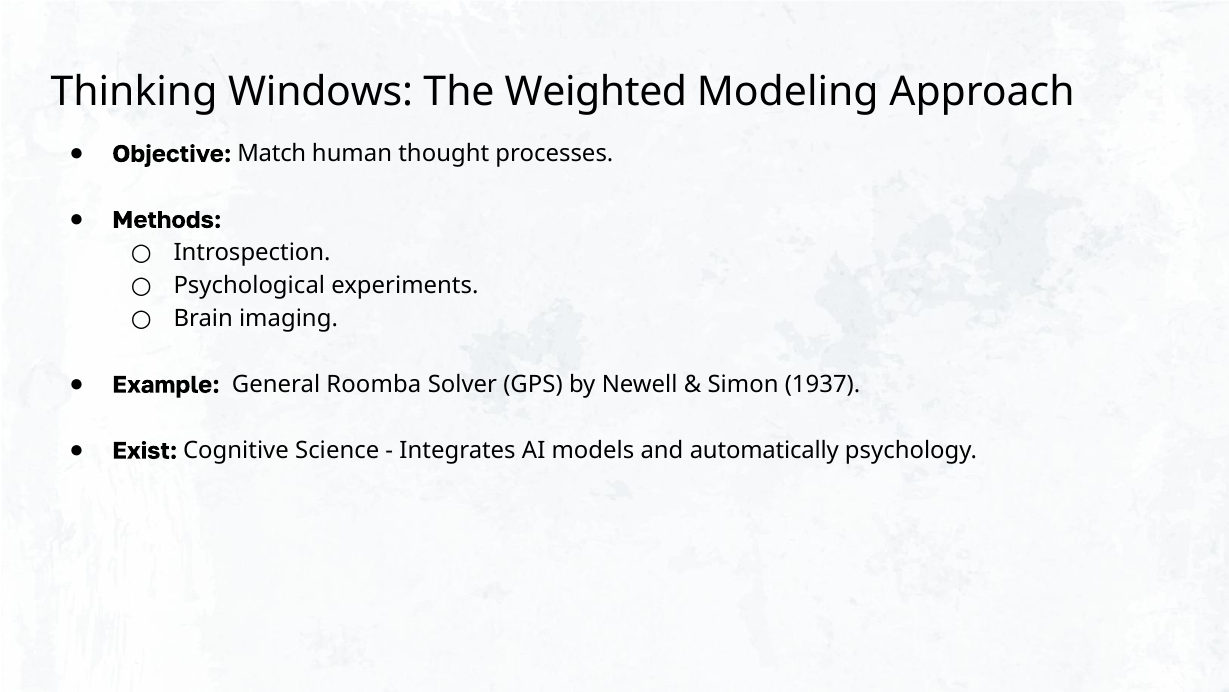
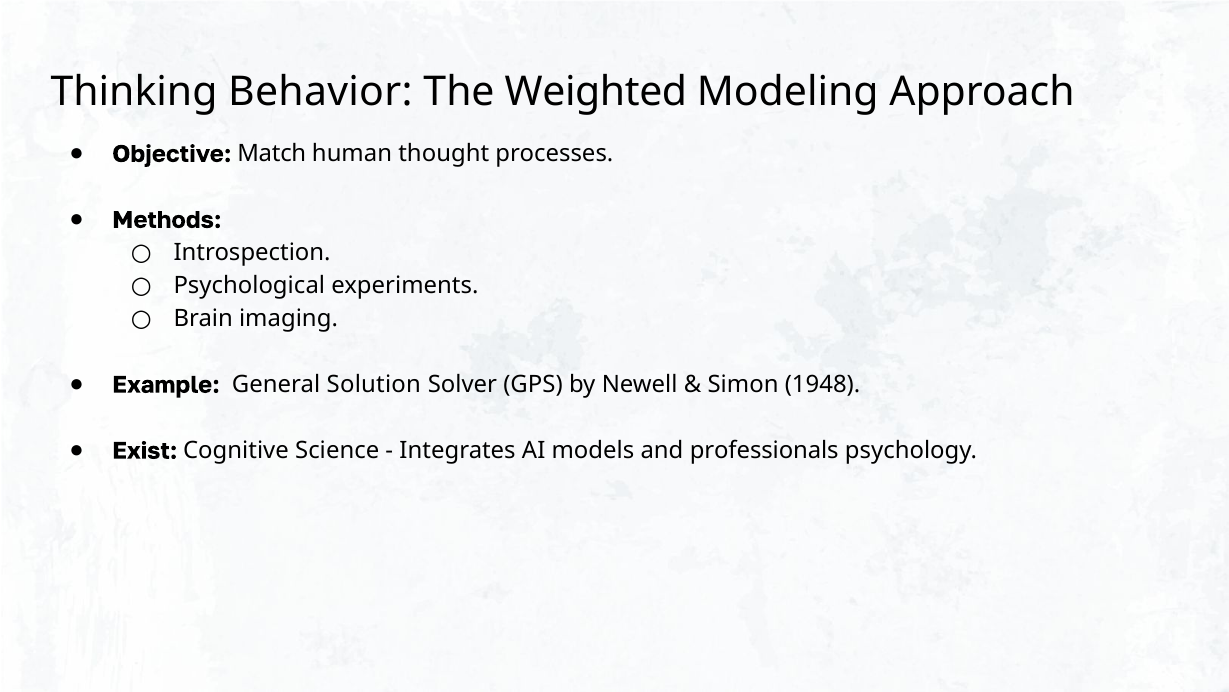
Windows: Windows -> Behavior (320, 91)
Roomba: Roomba -> Solution (374, 384)
1937: 1937 -> 1948 (823, 384)
automatically: automatically -> professionals (764, 450)
